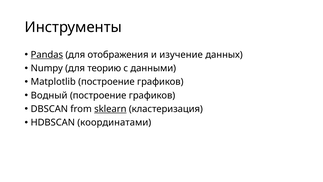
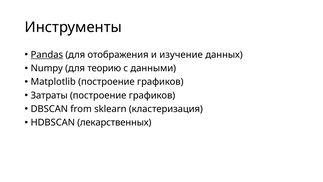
Водный: Водный -> Затраты (49, 95)
sklearn underline: present -> none (110, 109)
координатами: координатами -> лекарственных (114, 122)
